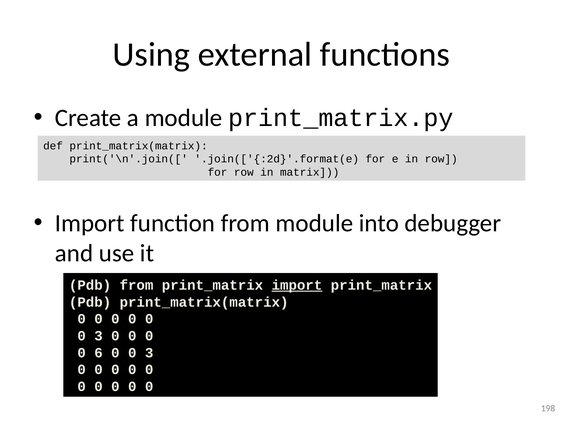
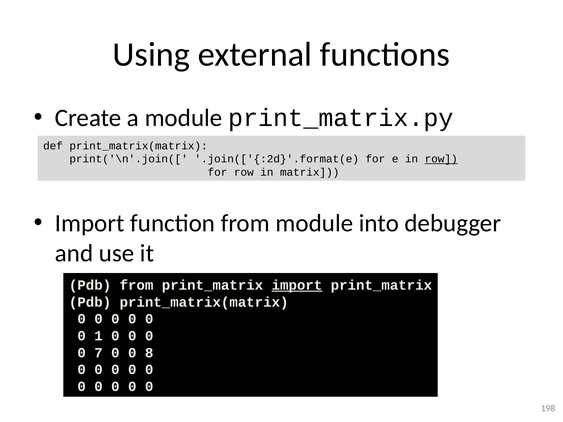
row underline: none -> present (441, 159)
3: 3 -> 1 (98, 336)
6: 6 -> 7 (98, 353)
3: 3 -> 8 (149, 353)
